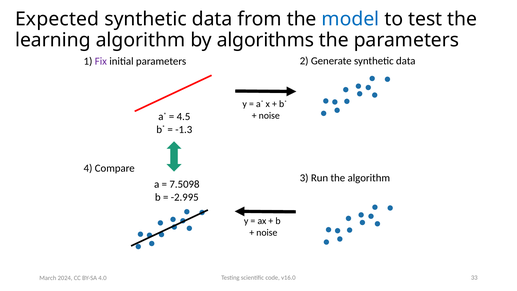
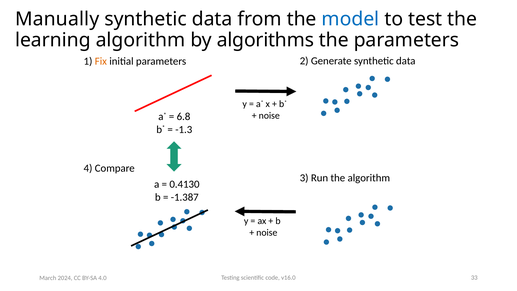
Expected: Expected -> Manually (57, 19)
Fix colour: purple -> orange (101, 61)
4.5: 4.5 -> 6.8 (184, 117)
7.5098: 7.5098 -> 0.4130 (184, 184)
-2.995: -2.995 -> -1.387 (185, 197)
